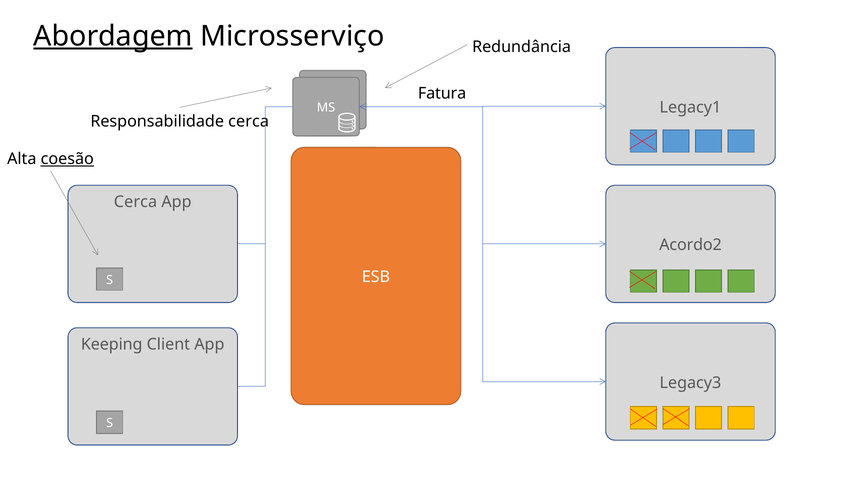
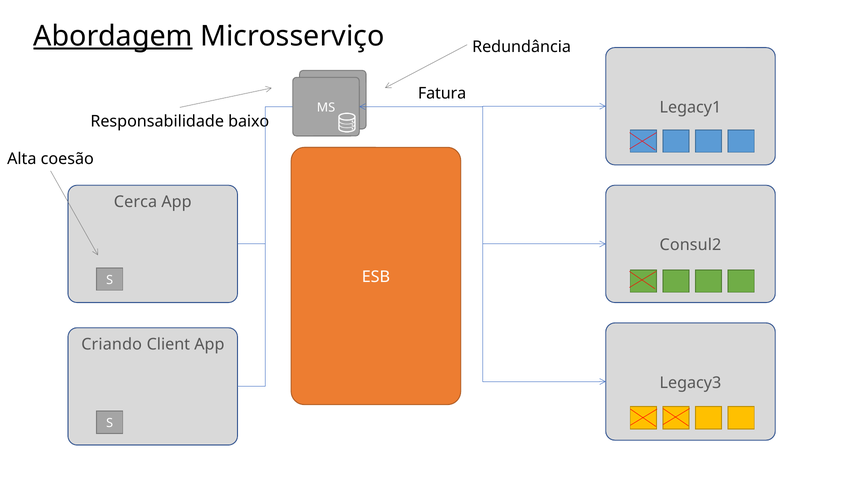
Responsabilidade cerca: cerca -> baixo (249, 121)
coesão underline: present -> none (67, 159)
Acordo2: Acordo2 -> Consul2 (690, 245)
Keeping: Keeping -> Criando (112, 344)
